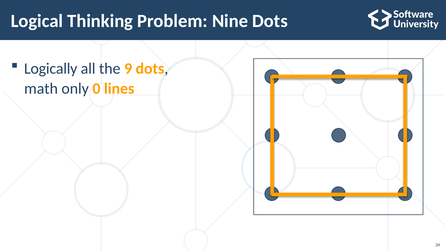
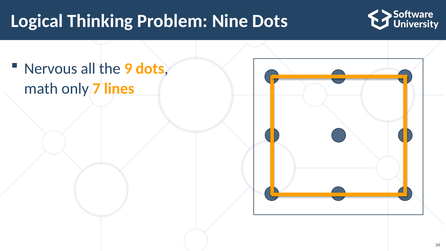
Logically: Logically -> Nervous (51, 69)
0: 0 -> 7 (96, 88)
